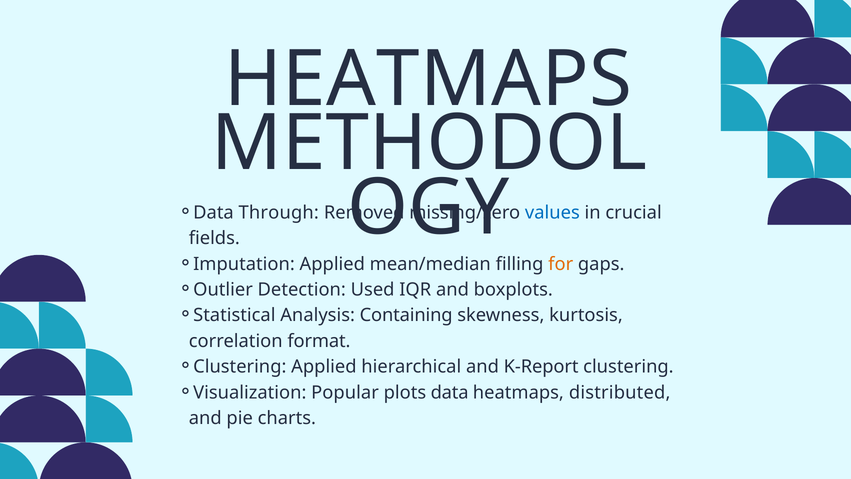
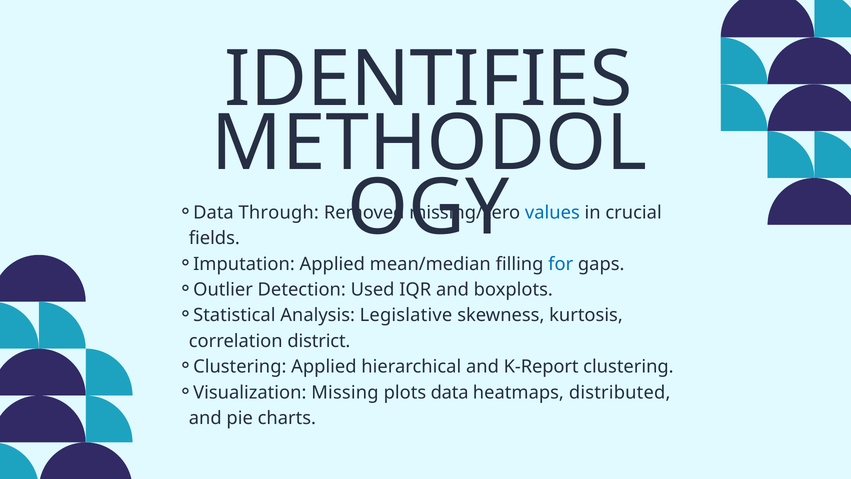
HEATMAPS: HEATMAPS -> IDENTIFIES (428, 79)
for colour: orange -> blue (561, 264)
Containing: Containing -> Legislative (406, 315)
format: format -> district (319, 341)
Popular: Popular -> Missing (345, 392)
